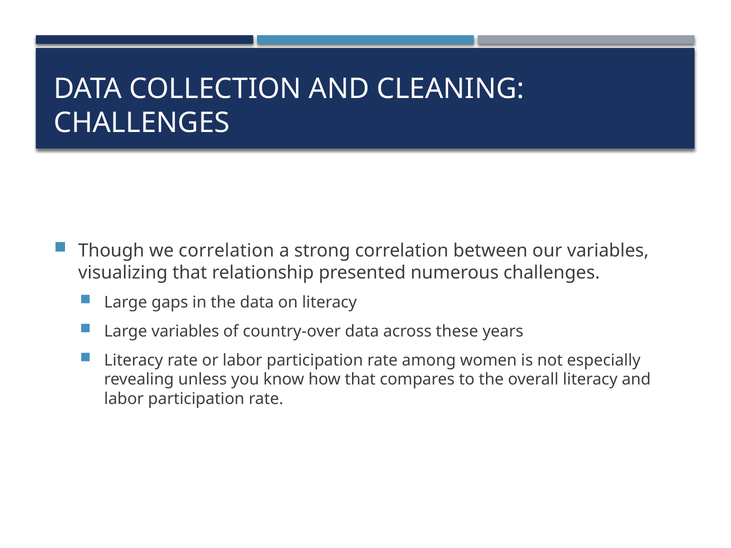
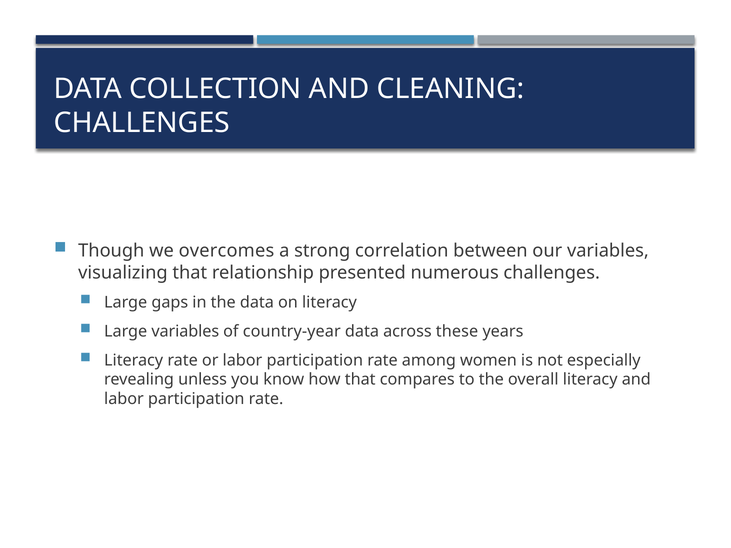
we correlation: correlation -> overcomes (226, 251)
country-over: country-over -> country-year (292, 331)
